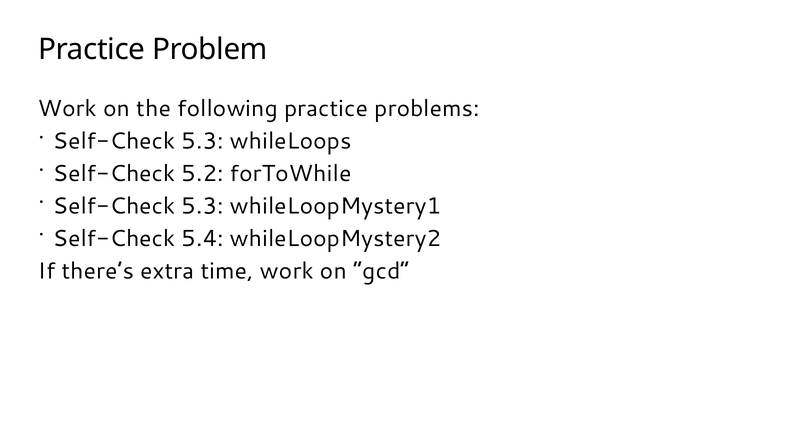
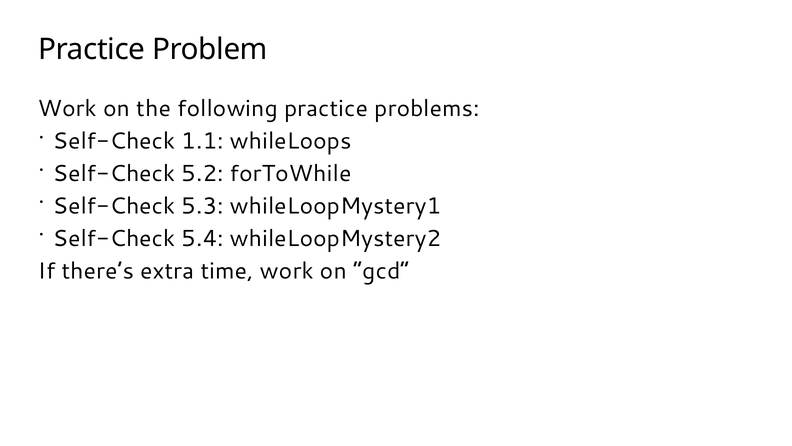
5.3: 5.3 -> 1.1 (203, 141)
